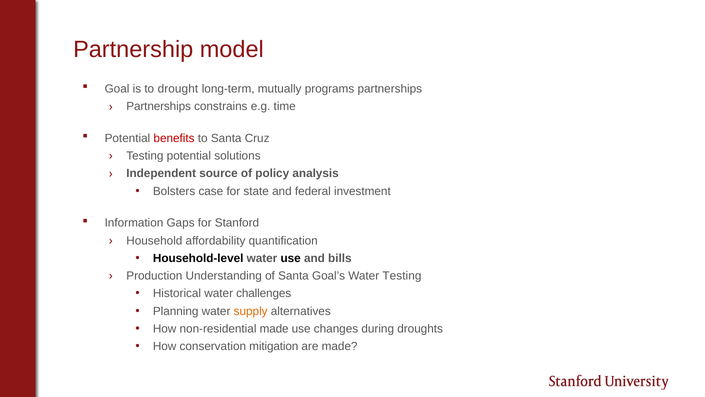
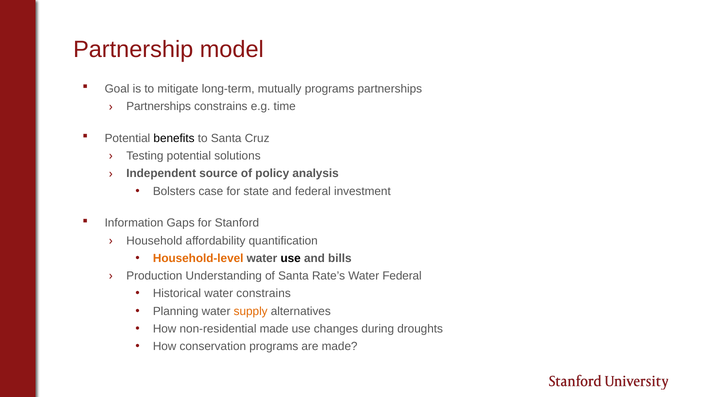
drought: drought -> mitigate (178, 89)
benefits colour: red -> black (174, 138)
Household-level colour: black -> orange (198, 258)
Goal’s: Goal’s -> Rate’s (329, 276)
Water Testing: Testing -> Federal (402, 276)
water challenges: challenges -> constrains (264, 293)
conservation mitigation: mitigation -> programs (274, 346)
